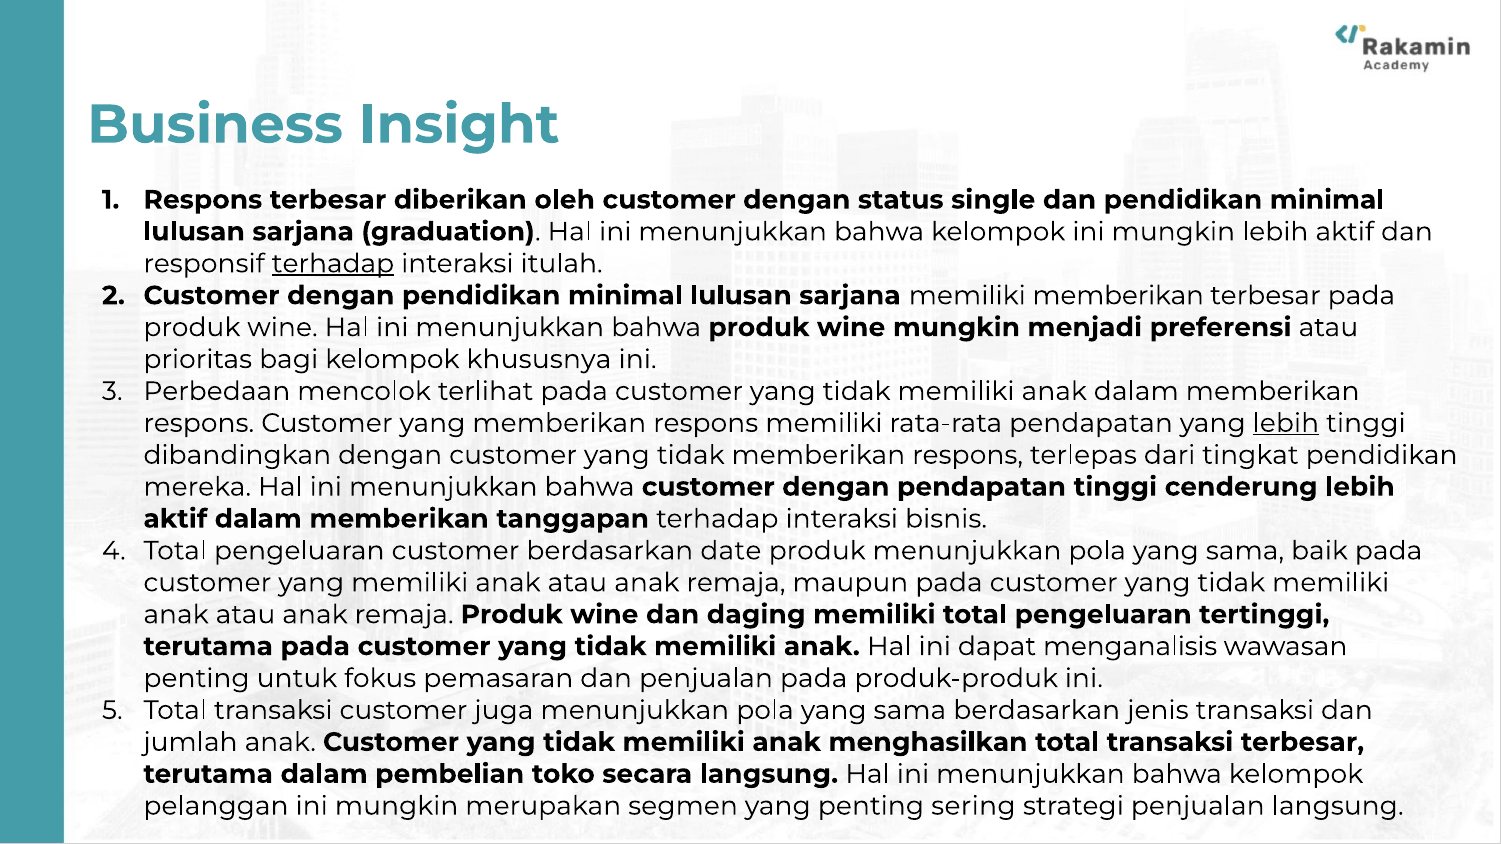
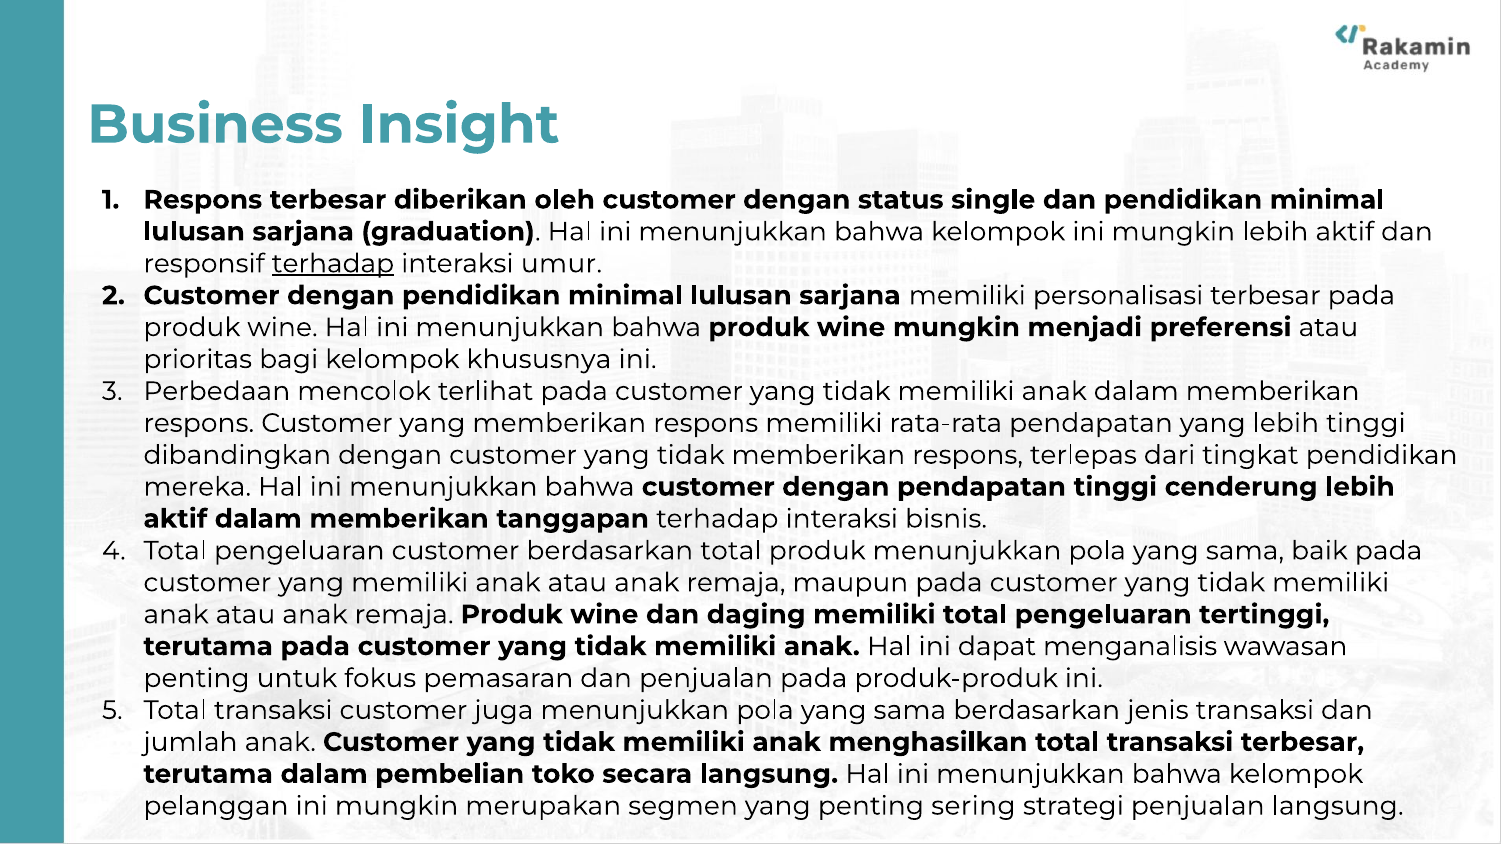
itulah: itulah -> umur (561, 264)
memiliki memberikan: memberikan -> personalisasi (1118, 296)
lebih underline: present -> none (1286, 423)
berdasarkan date: date -> total (731, 551)
